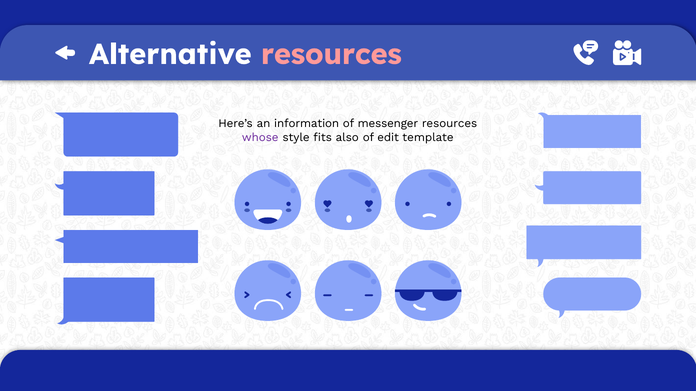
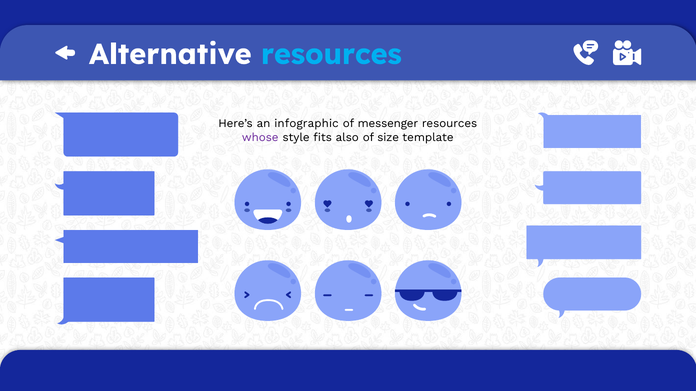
resources colour: pink -> light blue (331, 54)
information: information -> infographic (307, 124)
edit: edit -> size (388, 138)
